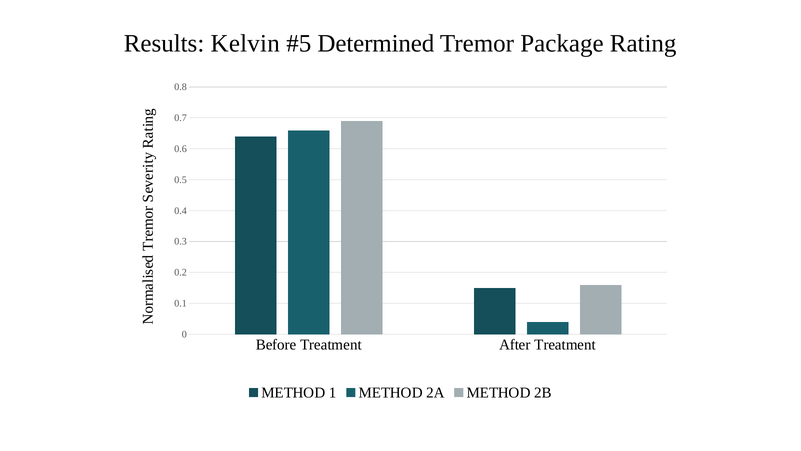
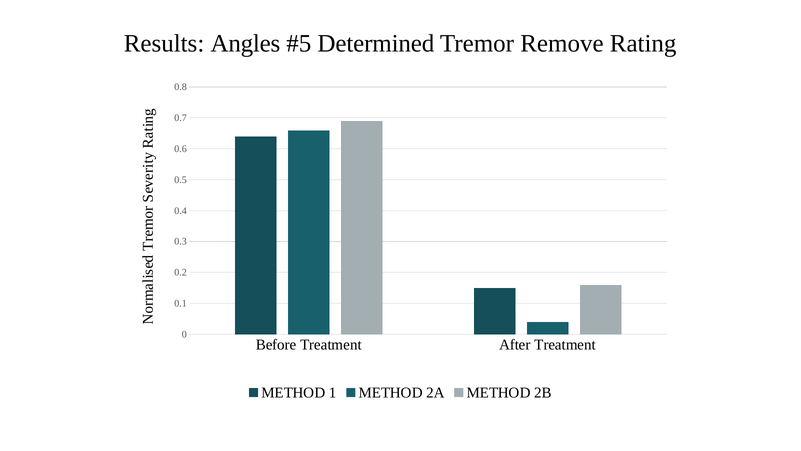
Kelvin: Kelvin -> Angles (245, 43)
Package: Package -> Remove (562, 43)
